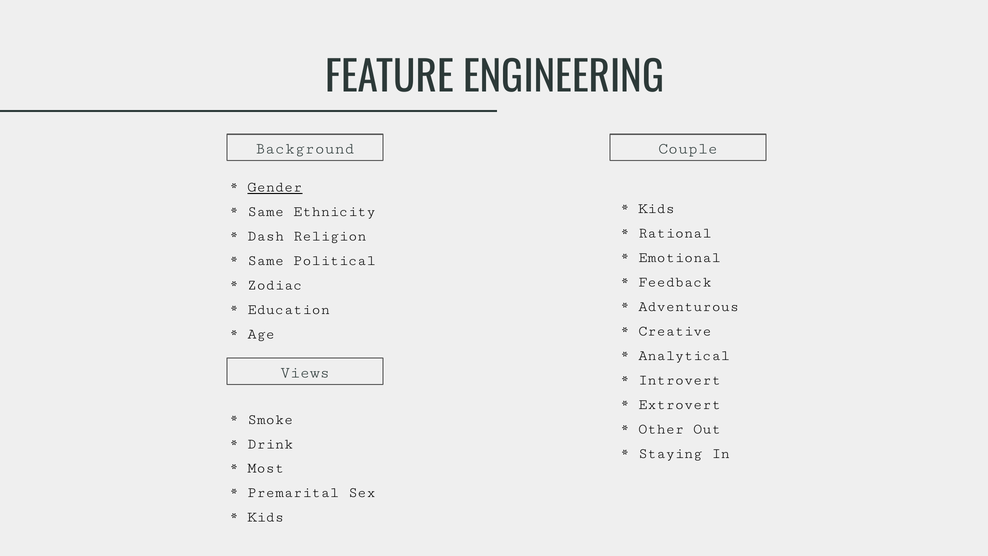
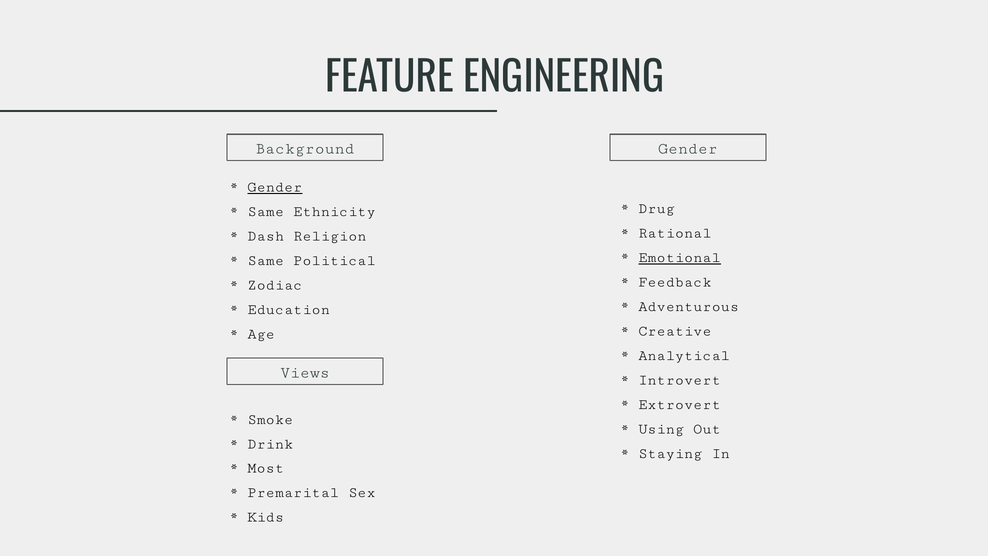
Couple: Couple -> Gender (688, 148)
Kids: Kids -> Drug (657, 208)
Emotional underline: none -> present (680, 257)
Other: Other -> Using (661, 429)
